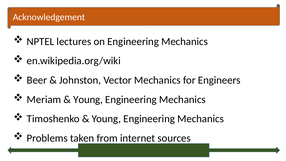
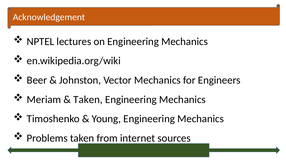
Young: Young -> Taken (88, 99)
